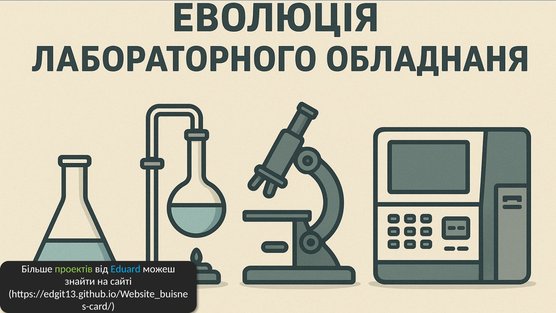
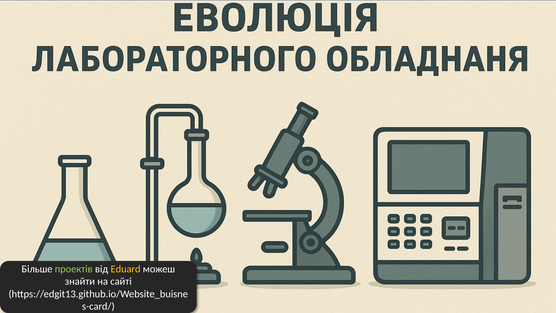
Eduard colour: light blue -> yellow (126, 269)
